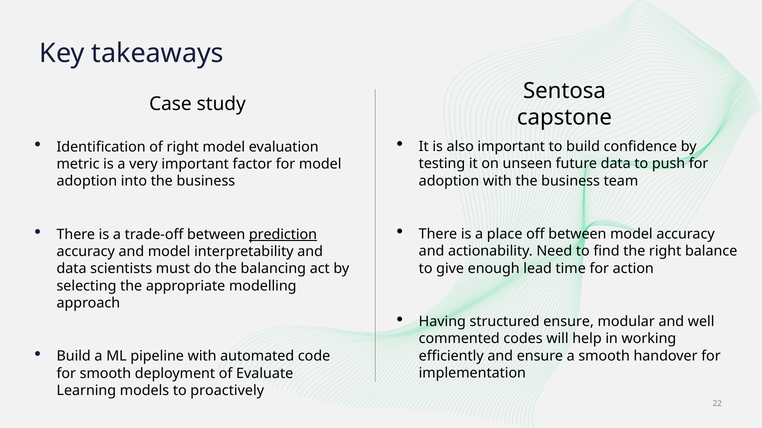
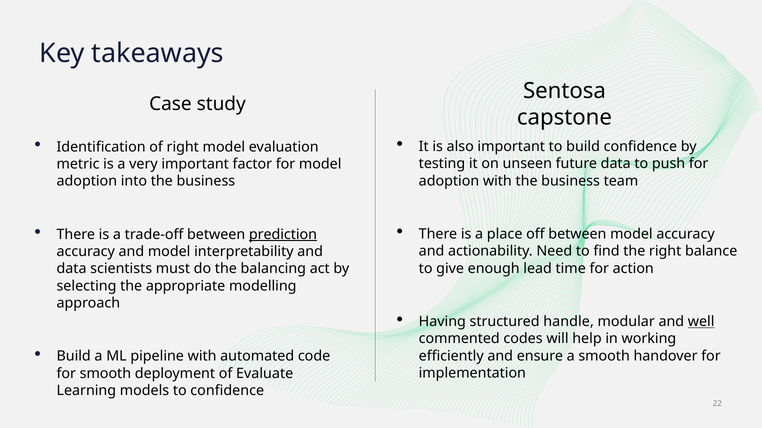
structured ensure: ensure -> handle (569, 322)
well underline: none -> present (701, 322)
to proactively: proactively -> confidence (227, 391)
